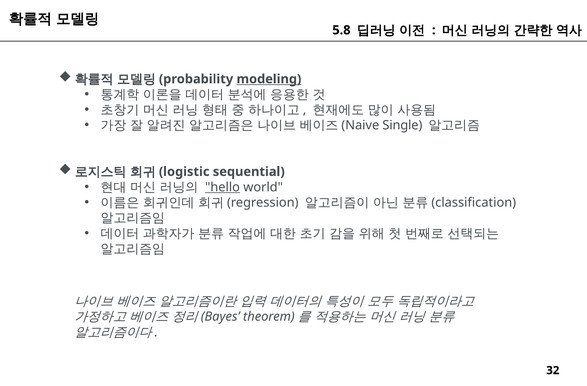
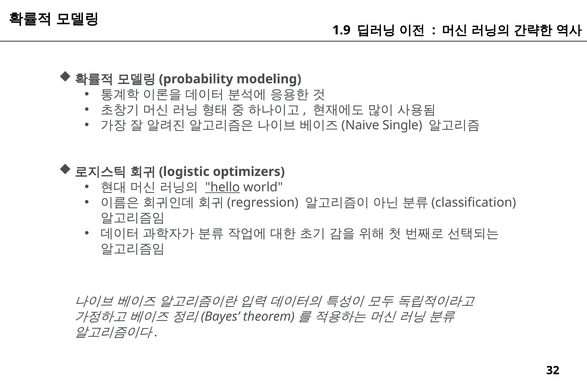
5.8: 5.8 -> 1.9 (341, 30)
modeling underline: present -> none (269, 79)
sequential: sequential -> optimizers (249, 171)
